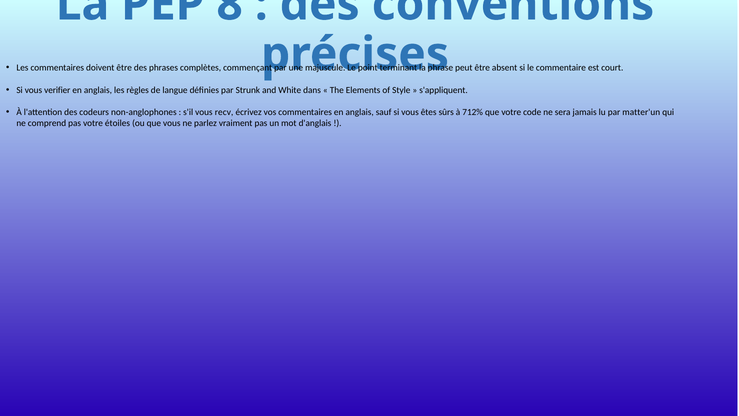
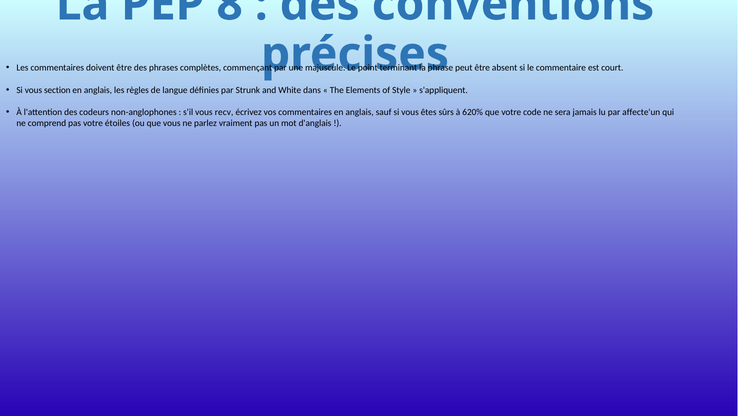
verifier: verifier -> section (57, 90)
712%: 712% -> 620% (473, 112)
matter'un: matter'un -> affecte'un (641, 112)
